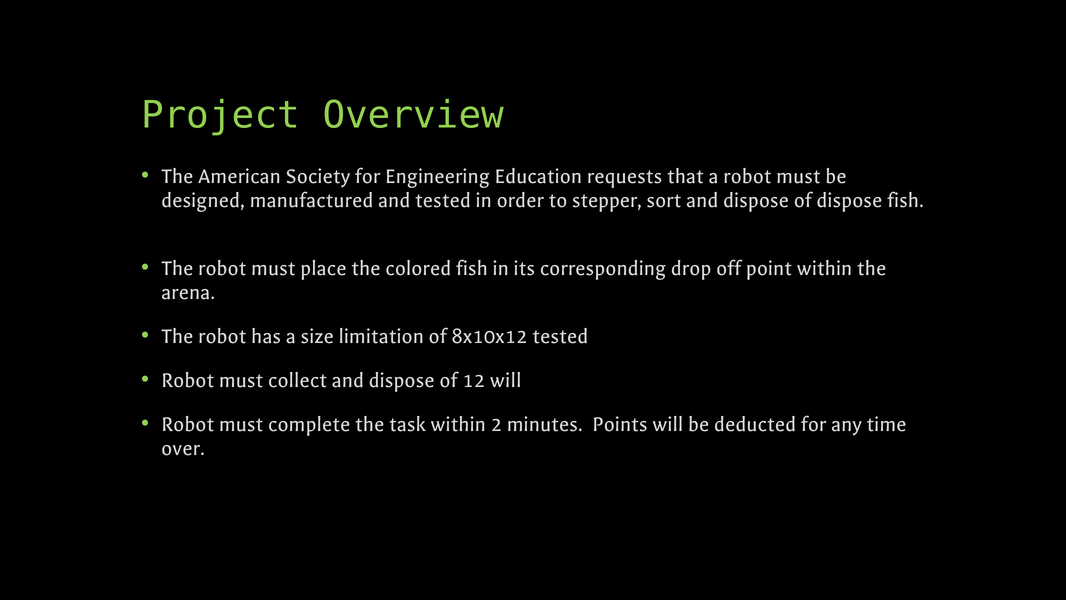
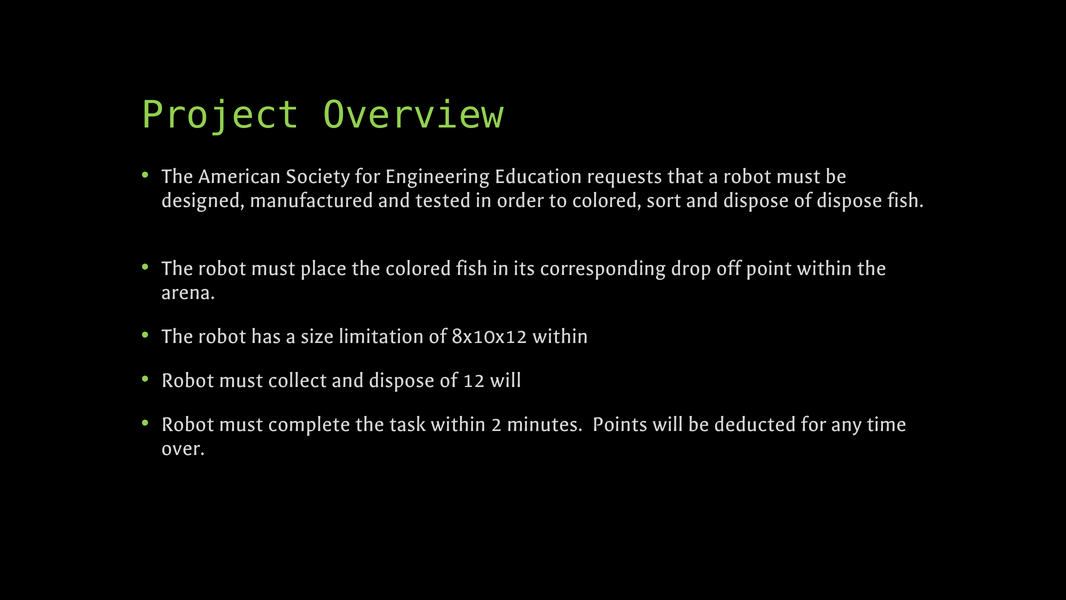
to stepper: stepper -> colored (607, 200)
8x10x12 tested: tested -> within (560, 336)
